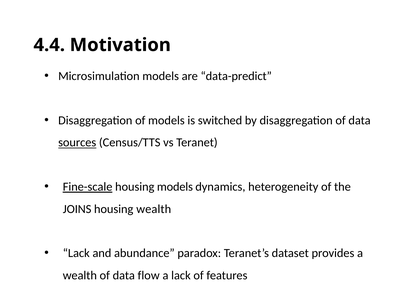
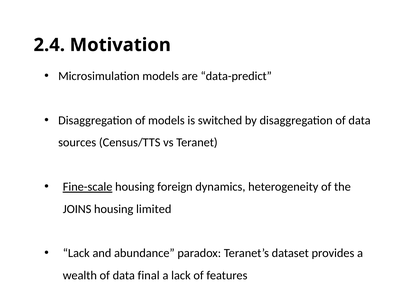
4.4: 4.4 -> 2.4 (49, 45)
sources underline: present -> none (77, 143)
housing models: models -> foreign (175, 187)
housing wealth: wealth -> limited (154, 209)
flow: flow -> final (149, 276)
